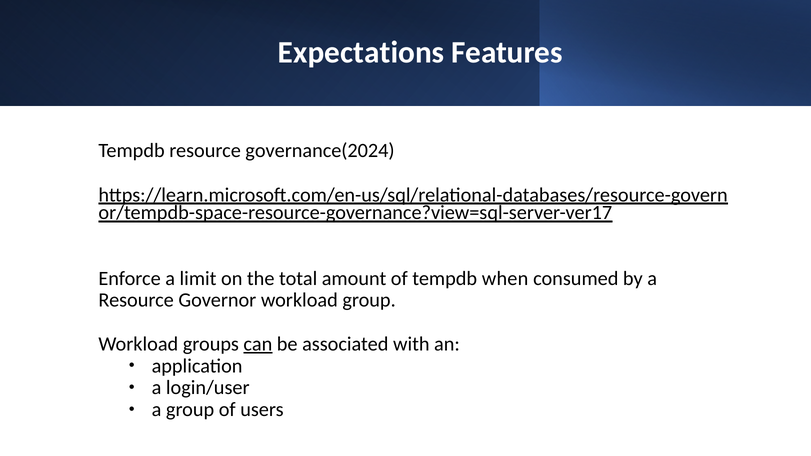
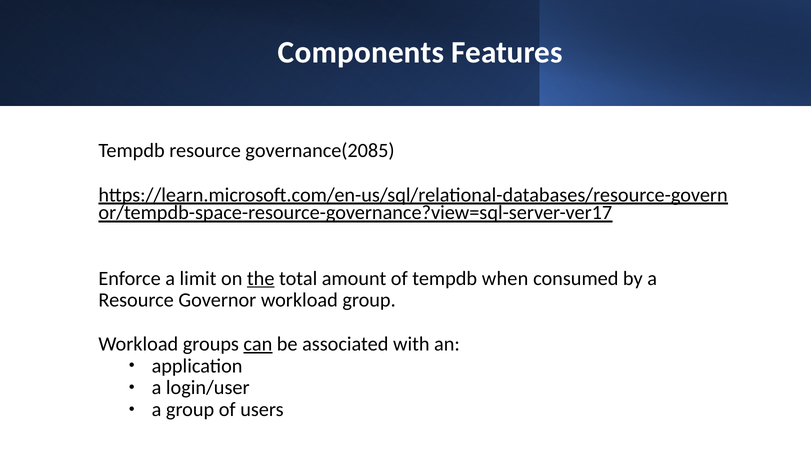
Expectations: Expectations -> Components (361, 53)
governance(2024: governance(2024 -> governance(2085 (320, 151)
the underline: none -> present (261, 278)
